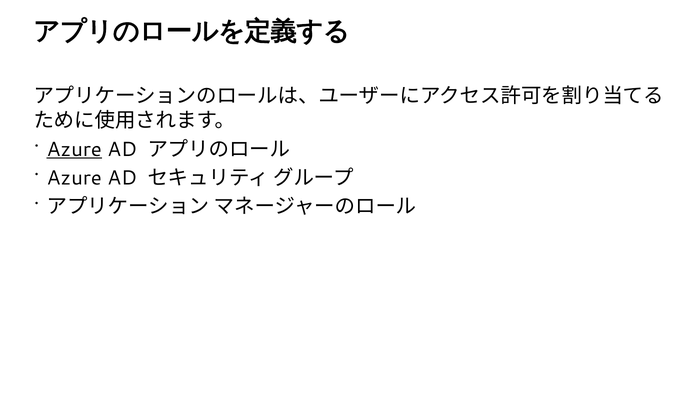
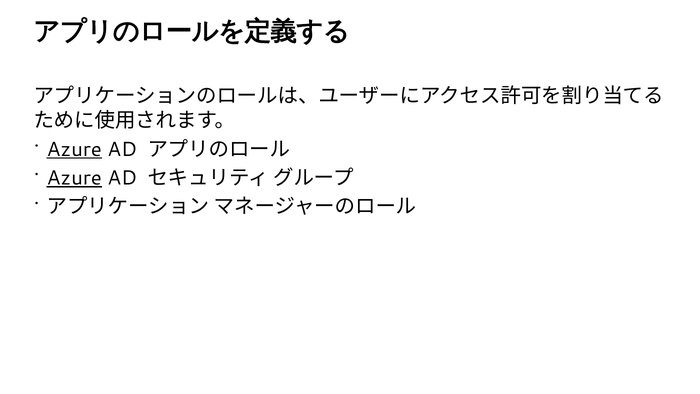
Azure underline: none -> present (74, 178)
